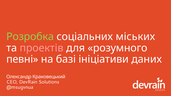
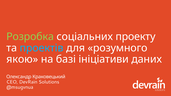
міських: міських -> проекту (136, 37)
проектів colour: pink -> light blue (42, 48)
певні: певні -> якою (22, 59)
